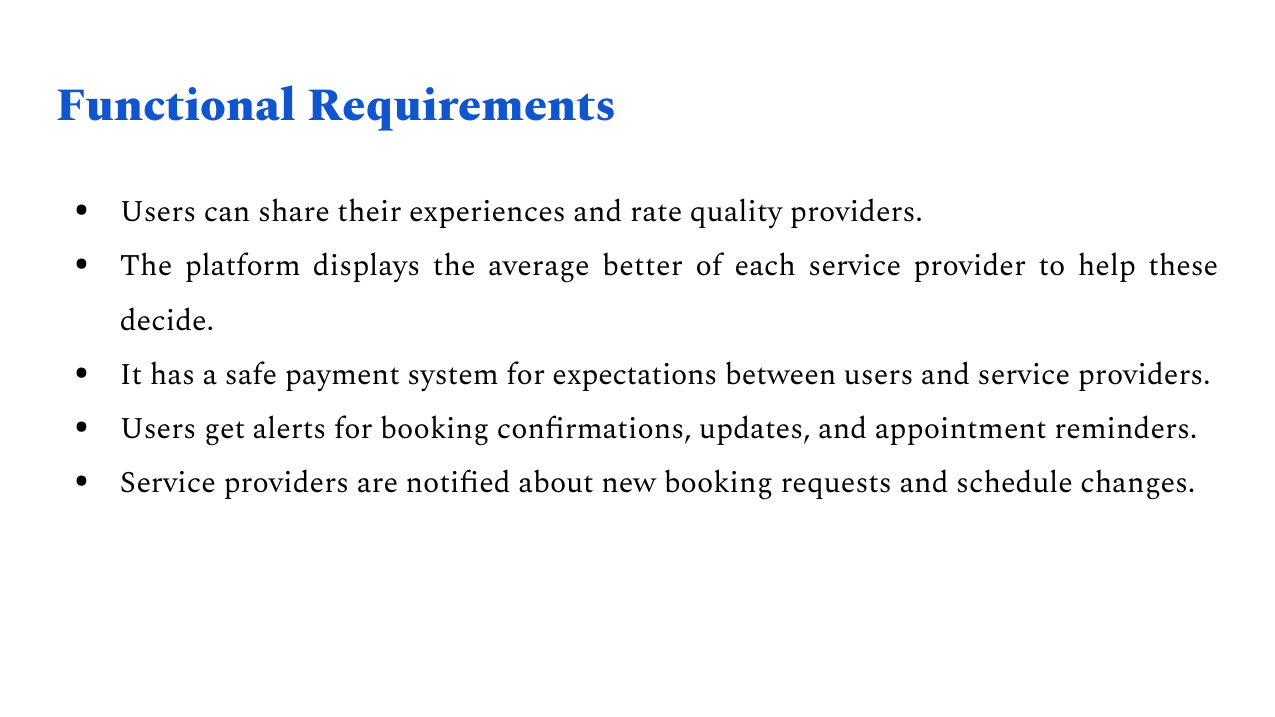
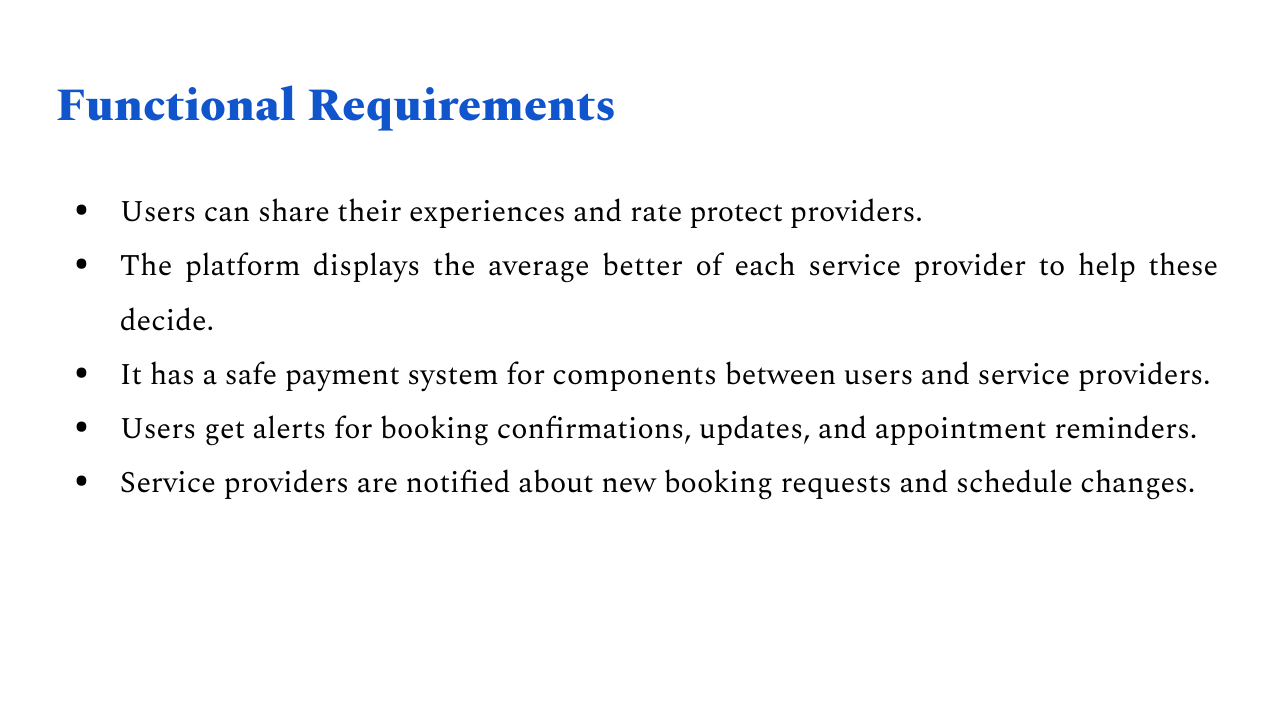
quality: quality -> protect (736, 212)
expectations: expectations -> components (635, 375)
